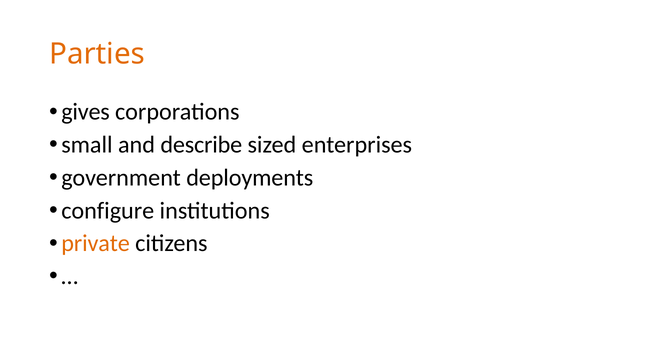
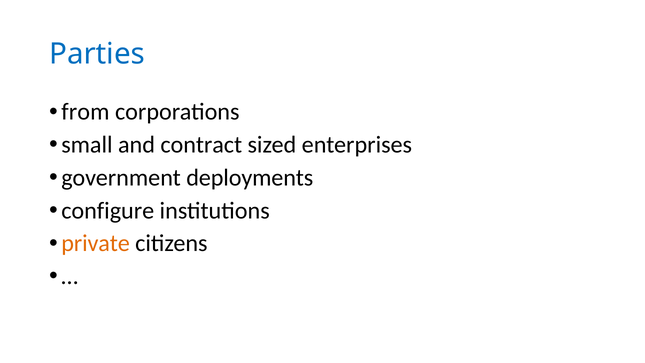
Parties colour: orange -> blue (97, 54)
gives: gives -> from (85, 112)
describe: describe -> contract (201, 145)
